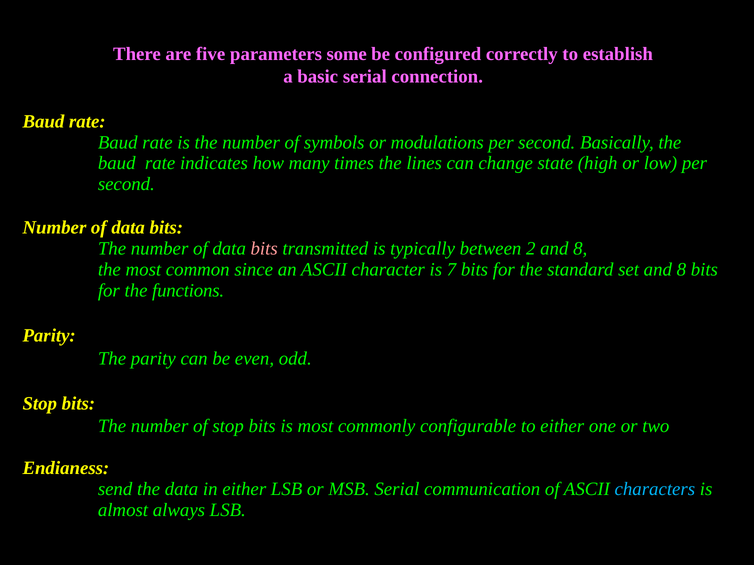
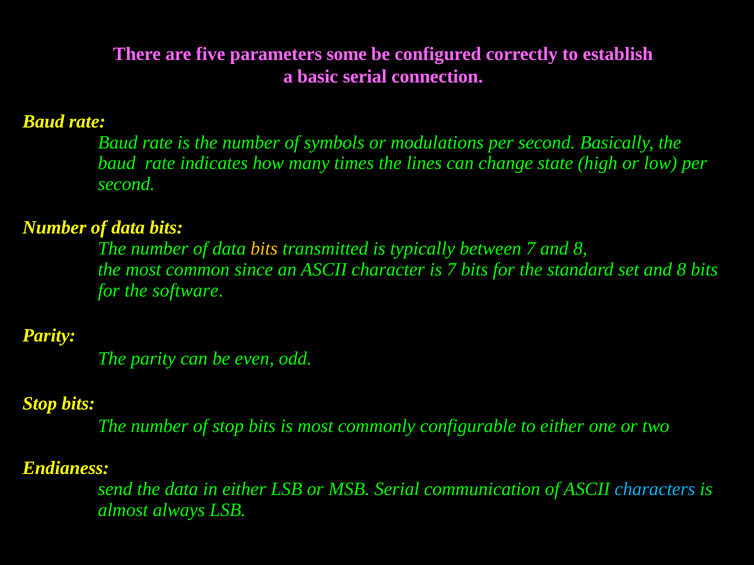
bits colour: pink -> yellow (264, 249)
between 2: 2 -> 7 (531, 249)
functions: functions -> software (188, 291)
